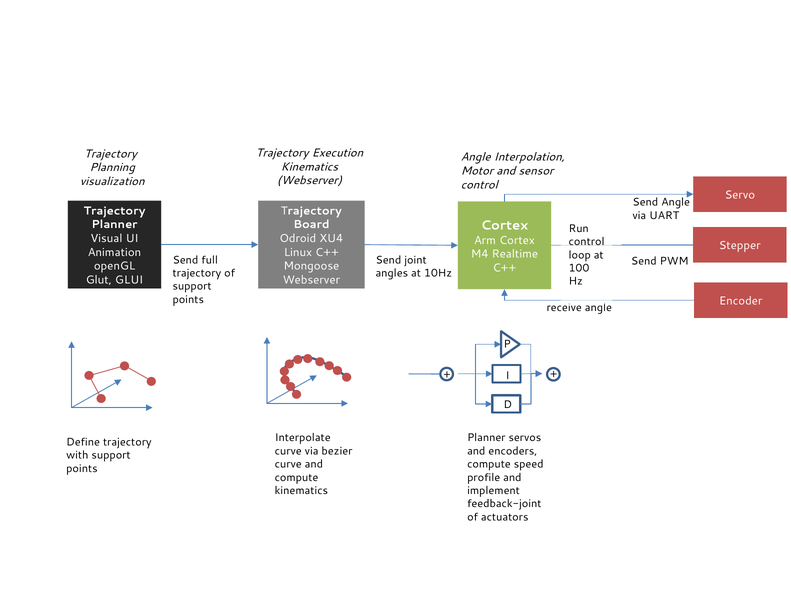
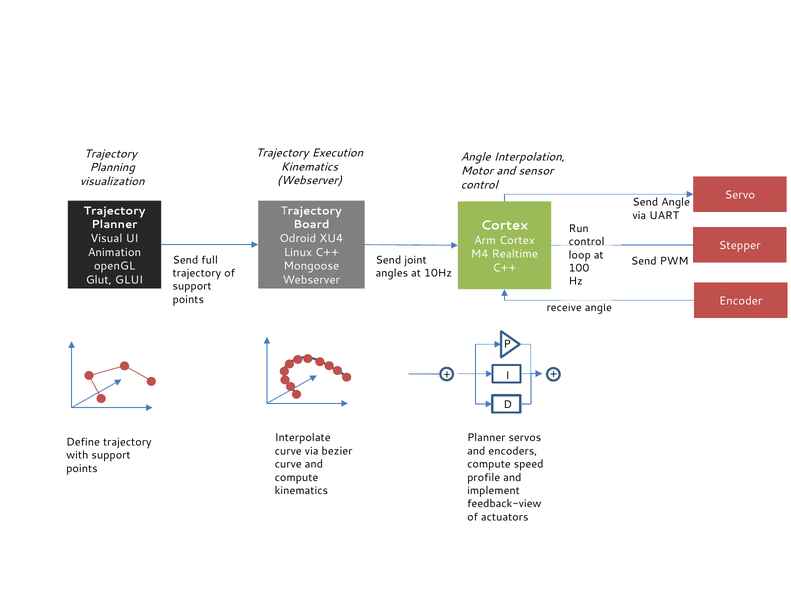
feedback-joint: feedback-joint -> feedback-view (504, 504)
